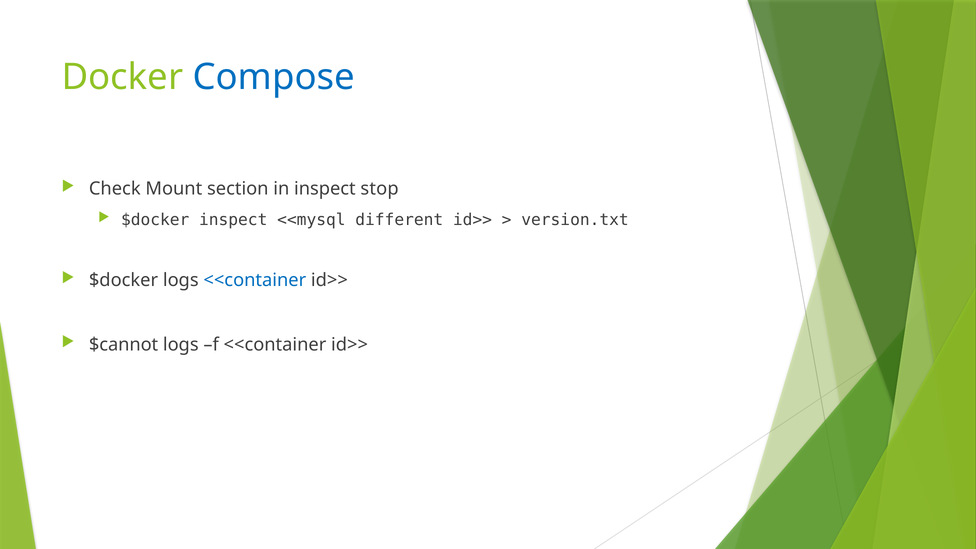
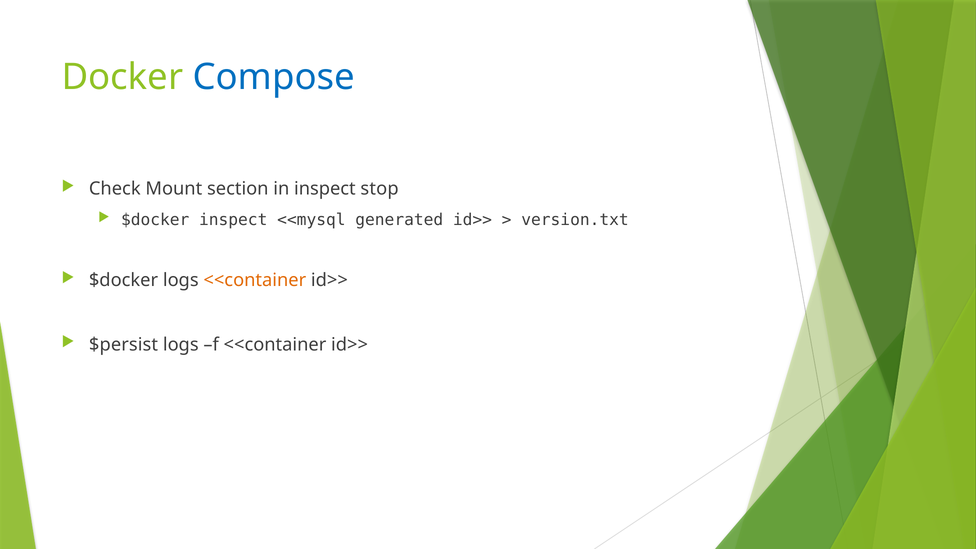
different: different -> generated (399, 220)
<<container colour: blue -> orange (255, 280)
$cannot: $cannot -> $persist (124, 345)
